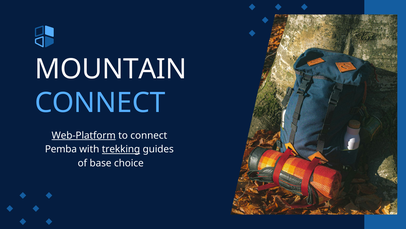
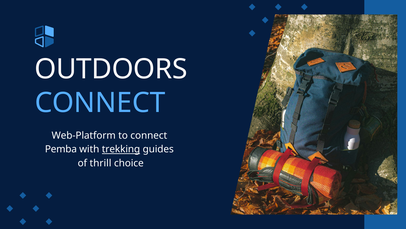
MOUNTAIN: MOUNTAIN -> OUTDOORS (111, 69)
Web-Platform underline: present -> none (84, 135)
base: base -> thrill (101, 163)
